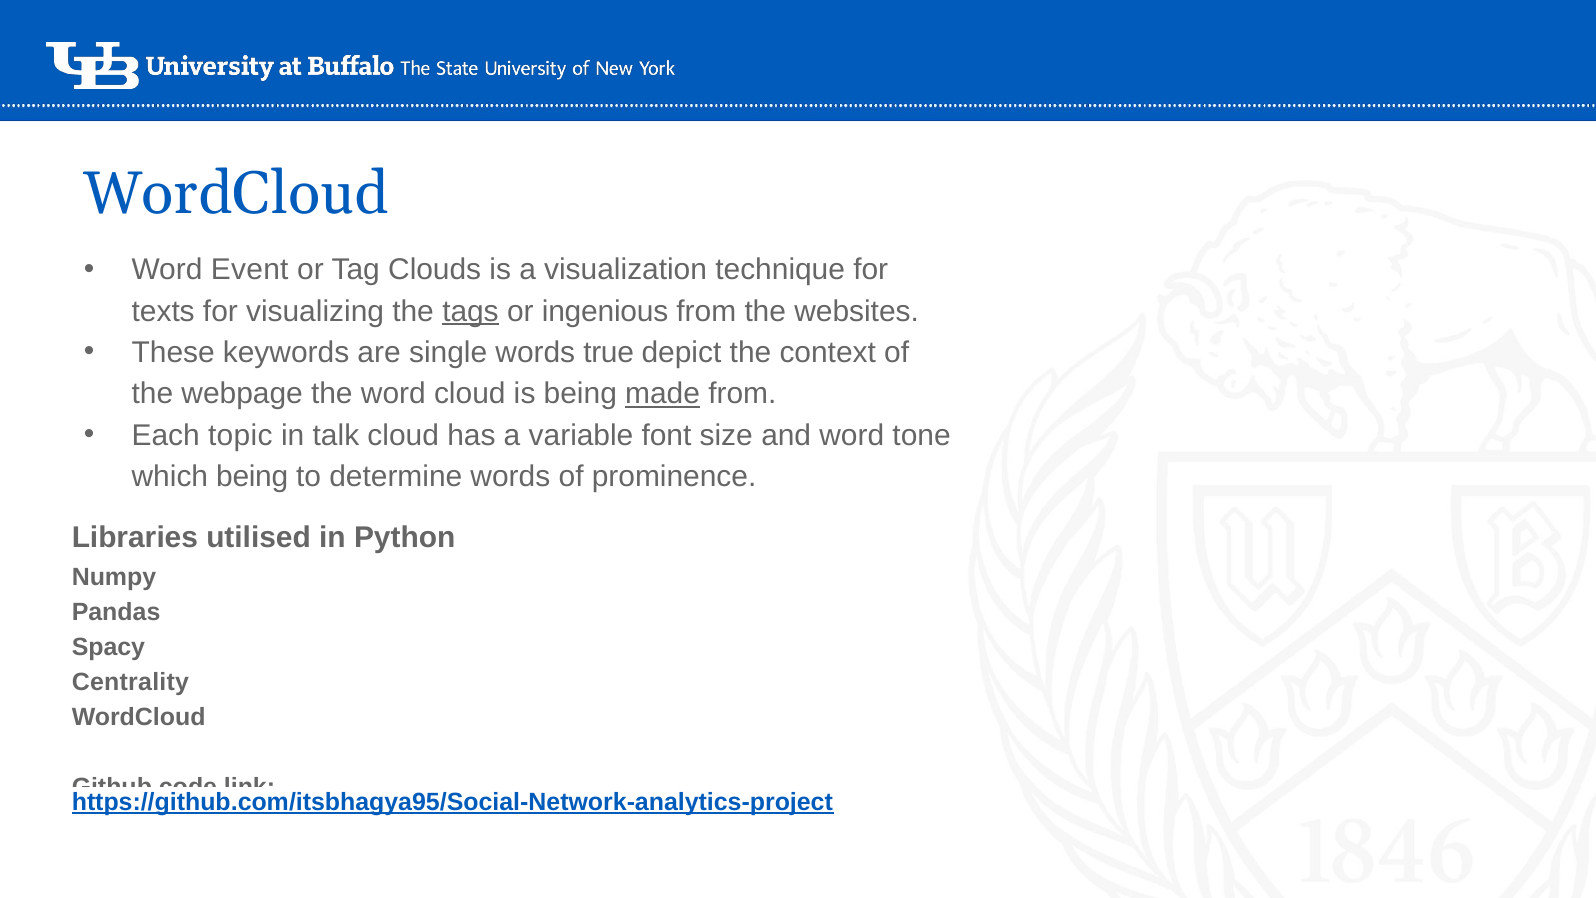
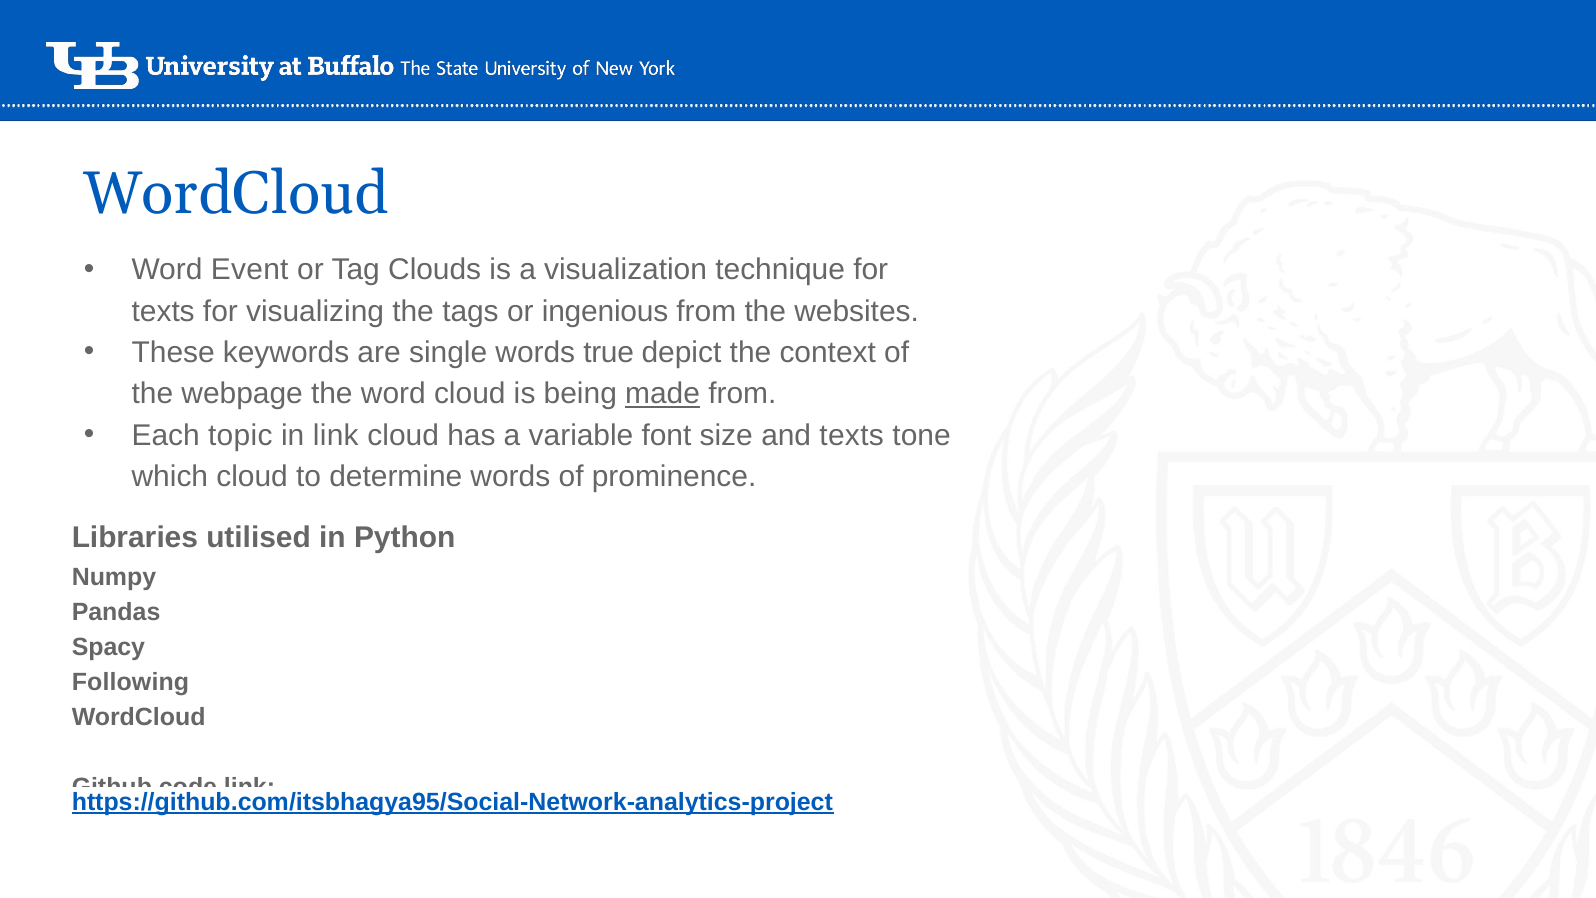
tags underline: present -> none (470, 311)
in talk: talk -> link (336, 435)
and word: word -> texts (852, 435)
which being: being -> cloud (252, 476)
Centrality: Centrality -> Following (130, 682)
